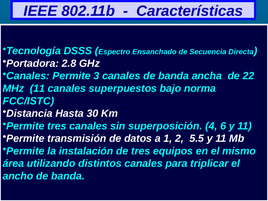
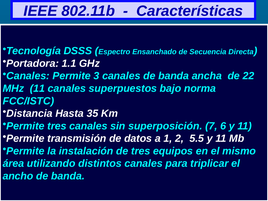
2.8: 2.8 -> 1.1 (69, 63)
30: 30 -> 35 (92, 113)
4: 4 -> 7 (211, 126)
